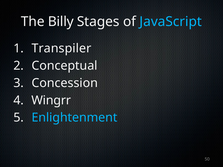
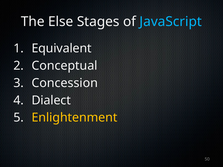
Billy: Billy -> Else (61, 22)
Transpiler: Transpiler -> Equivalent (62, 48)
Wingrr: Wingrr -> Dialect (51, 100)
Enlightenment colour: light blue -> yellow (74, 118)
